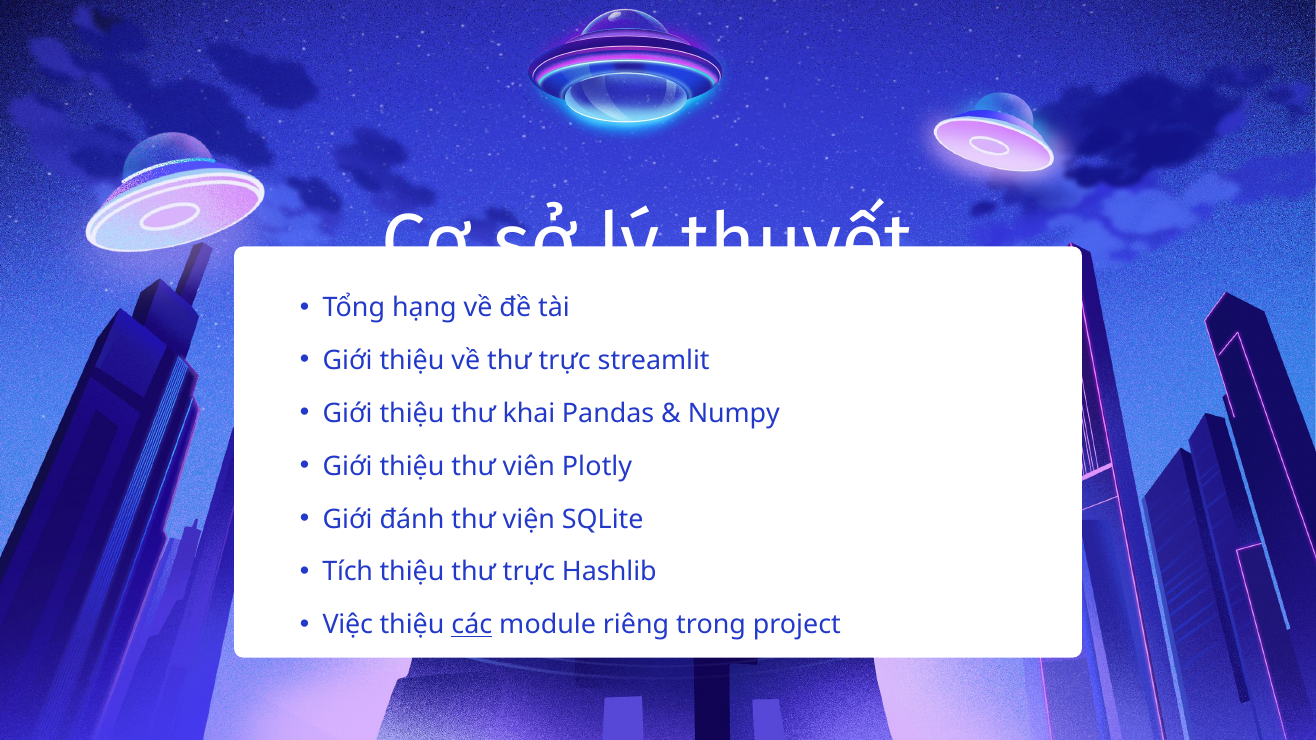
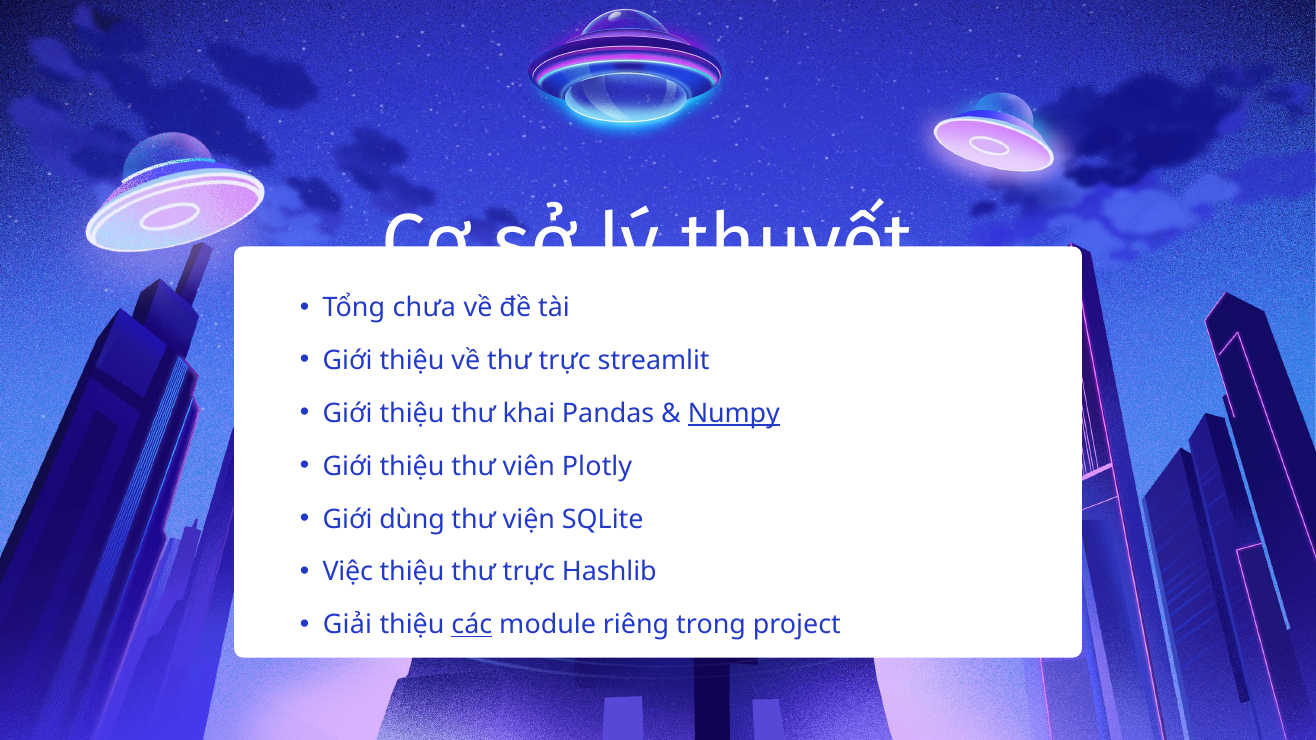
hạng: hạng -> chưa (424, 308)
Numpy underline: none -> present (734, 414)
đánh: đánh -> dùng (412, 519)
Tích: Tích -> Việc (348, 572)
Việc: Việc -> Giải (347, 625)
